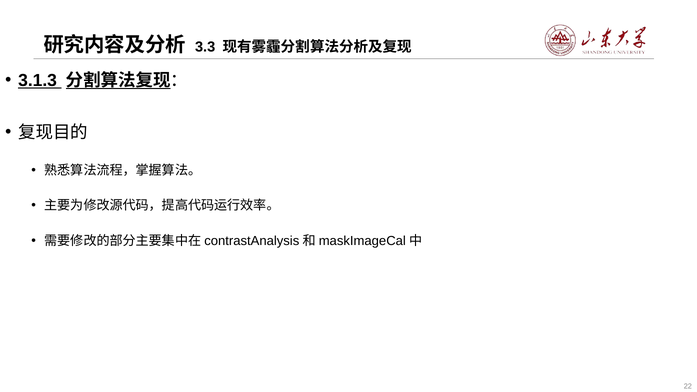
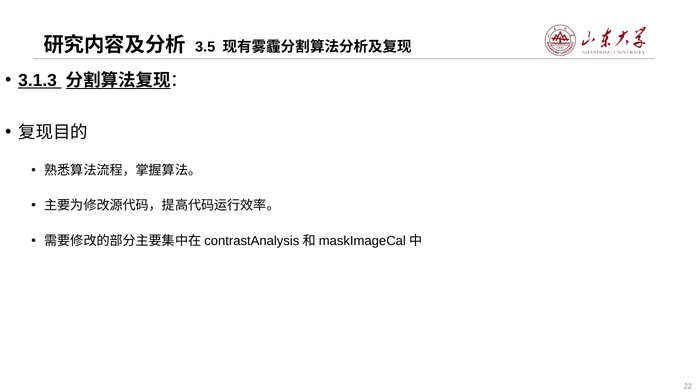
3.3: 3.3 -> 3.5 (205, 47)
